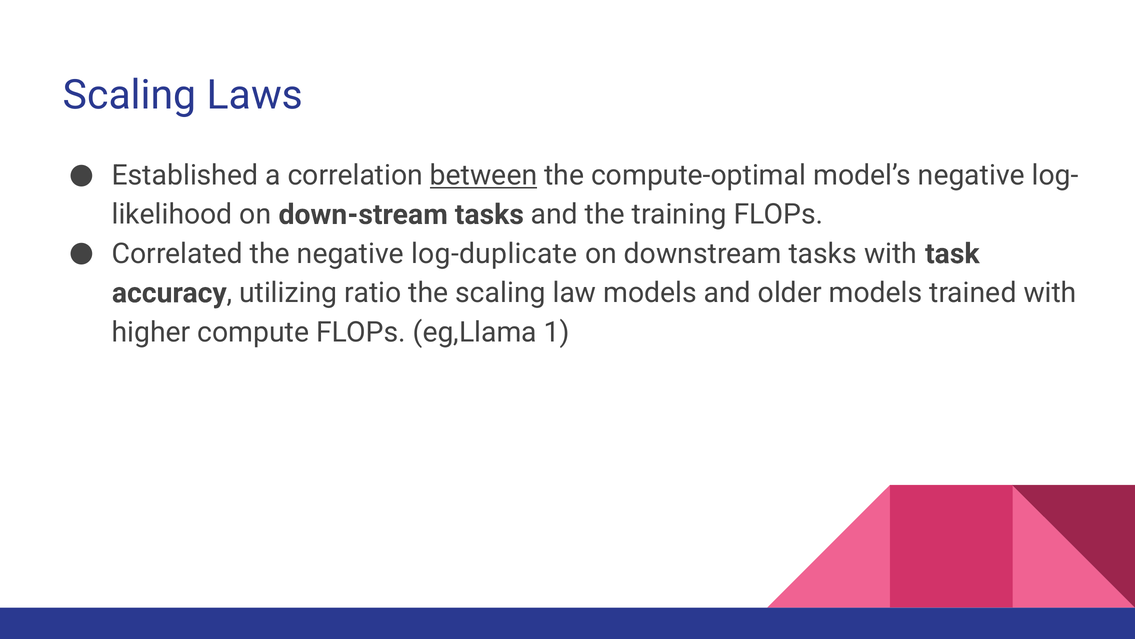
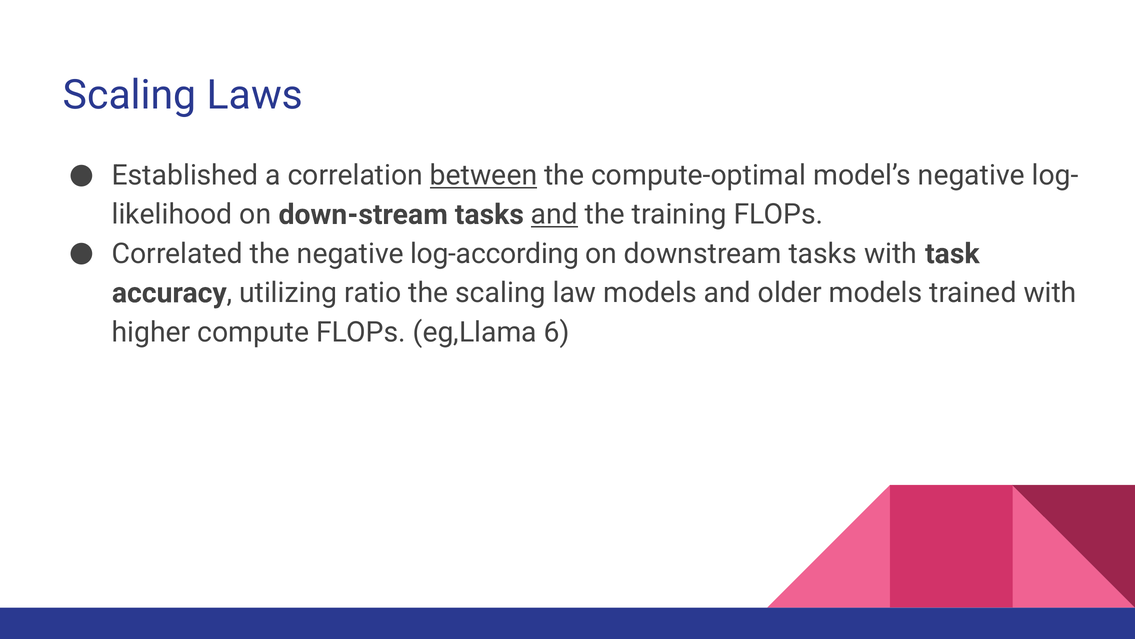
and underline: none -> present (554, 214)
log-duplicate: log-duplicate -> log-according (495, 254)
1: 1 -> 6 (557, 332)
